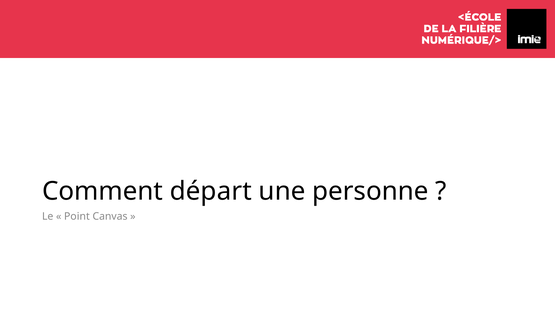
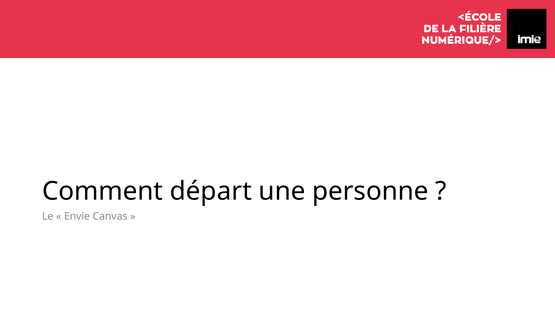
Point: Point -> Envie (77, 217)
